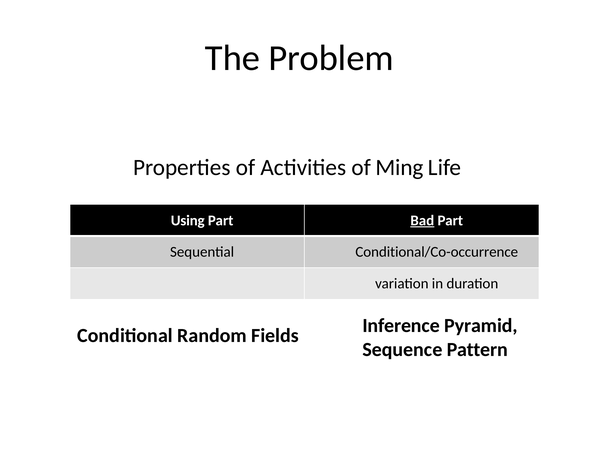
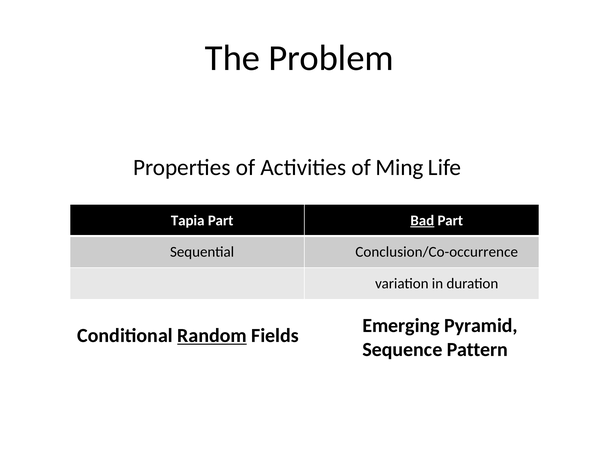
Using: Using -> Tapia (188, 221)
Conditional/Co-occurrence: Conditional/Co-occurrence -> Conclusion/Co-occurrence (437, 252)
Inference: Inference -> Emerging (401, 326)
Random underline: none -> present (212, 336)
